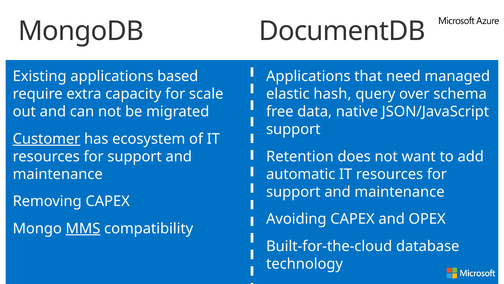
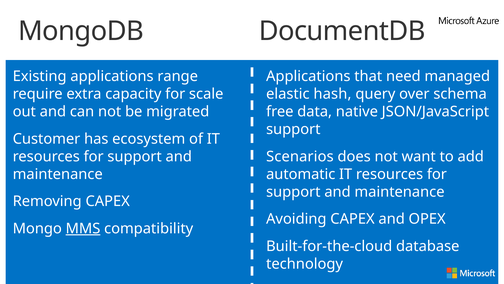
based: based -> range (178, 76)
Customer underline: present -> none (46, 139)
Retention: Retention -> Scenarios (300, 156)
